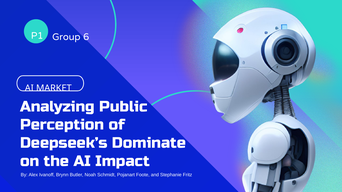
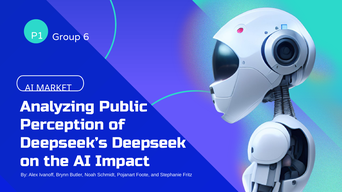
Dominate: Dominate -> Deepseek (149, 143)
